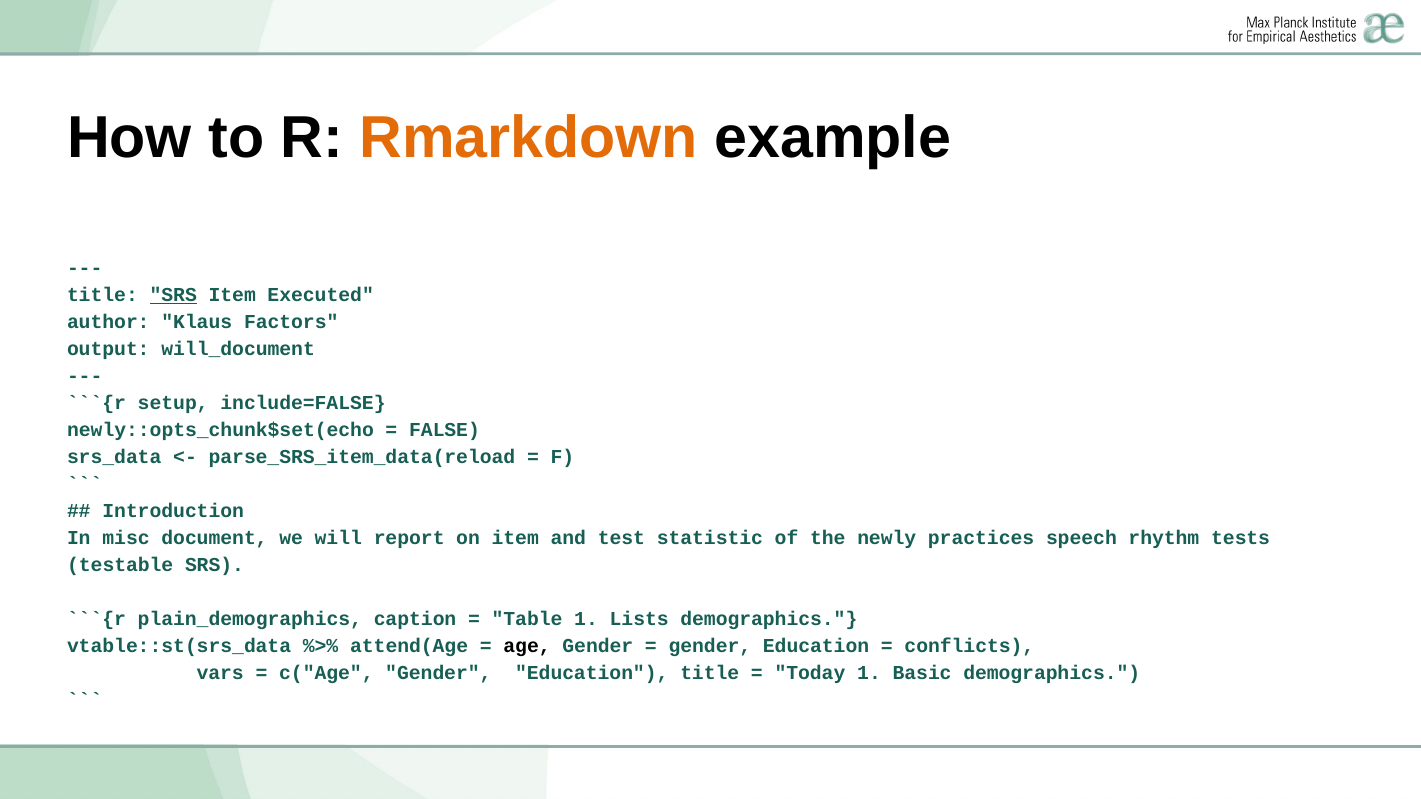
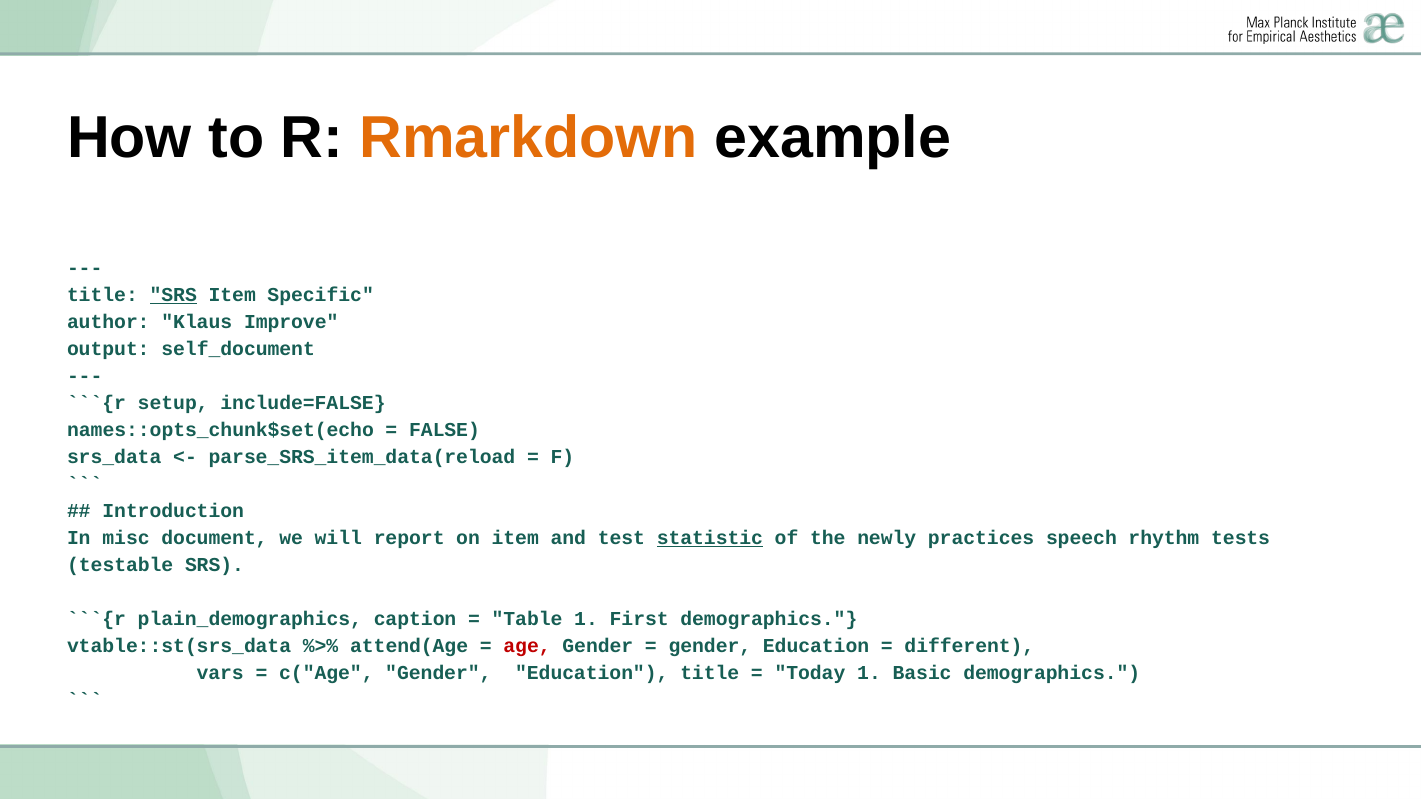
Executed: Executed -> Specific (321, 295)
Factors: Factors -> Improve (291, 322)
will_document: will_document -> self_document (238, 349)
newly::opts_chunk$set(echo: newly::opts_chunk$set(echo -> names::opts_chunk$set(echo (221, 430)
statistic underline: none -> present (710, 538)
Lists: Lists -> First (639, 619)
age colour: black -> red (527, 646)
conflicts: conflicts -> different (969, 646)
